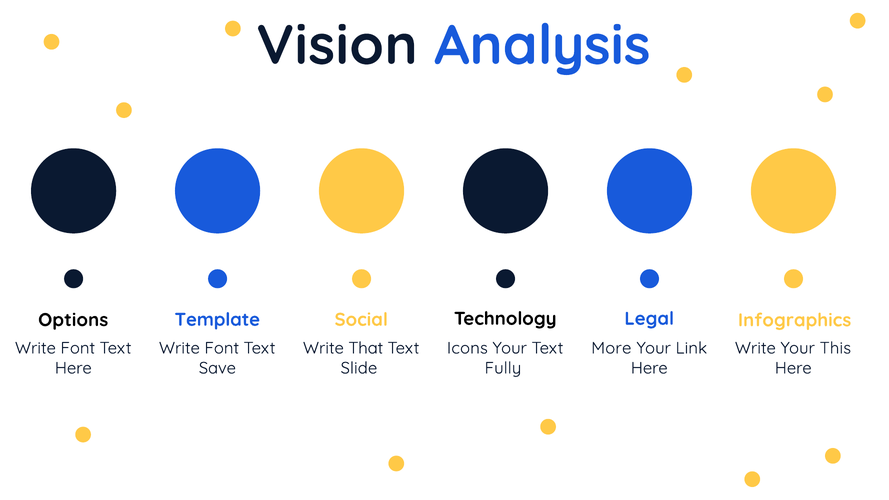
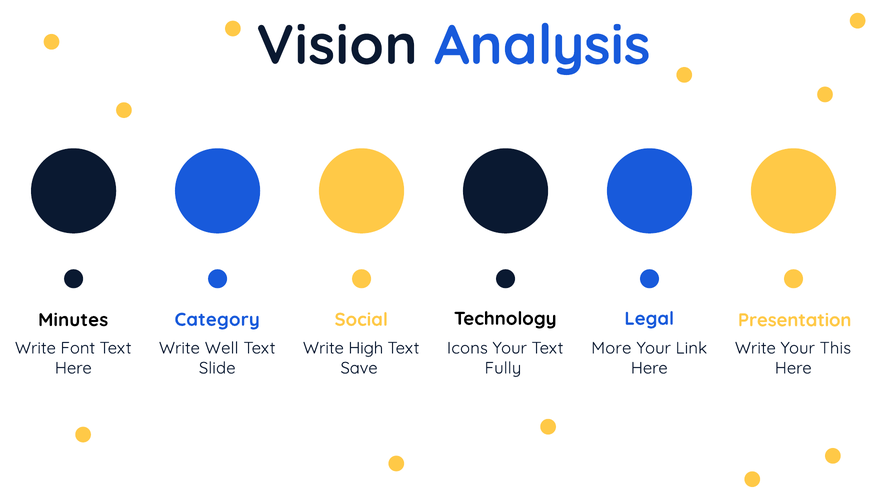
Template: Template -> Category (217, 320)
Options: Options -> Minutes (73, 320)
Infographics: Infographics -> Presentation (795, 320)
Font: Font -> Well (222, 348)
That: That -> High (366, 348)
Save: Save -> Slide (217, 368)
Slide: Slide -> Save (359, 368)
